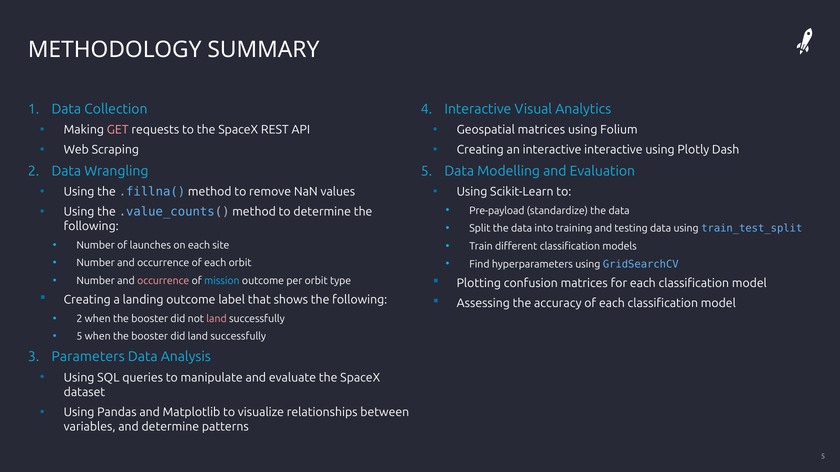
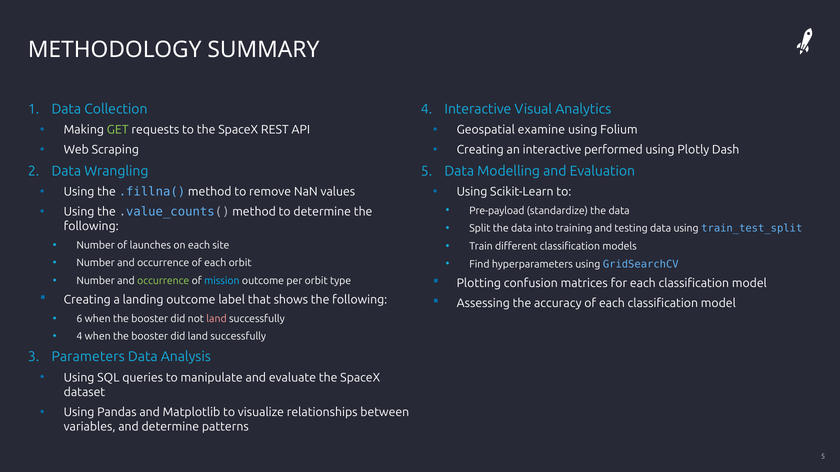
GET colour: pink -> light green (118, 130)
Geospatial matrices: matrices -> examine (541, 130)
interactive interactive: interactive -> performed (613, 150)
occurrence colour: pink -> light green (163, 281)
2: 2 -> 6 (79, 319)
5: 5 -> 4 (79, 337)
